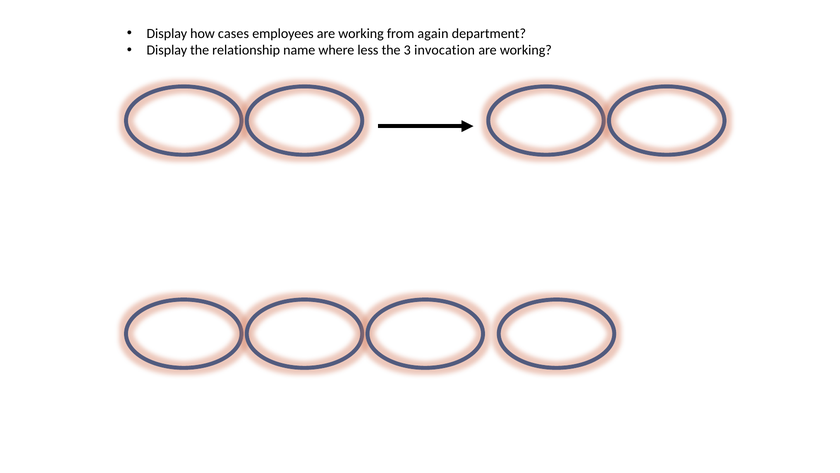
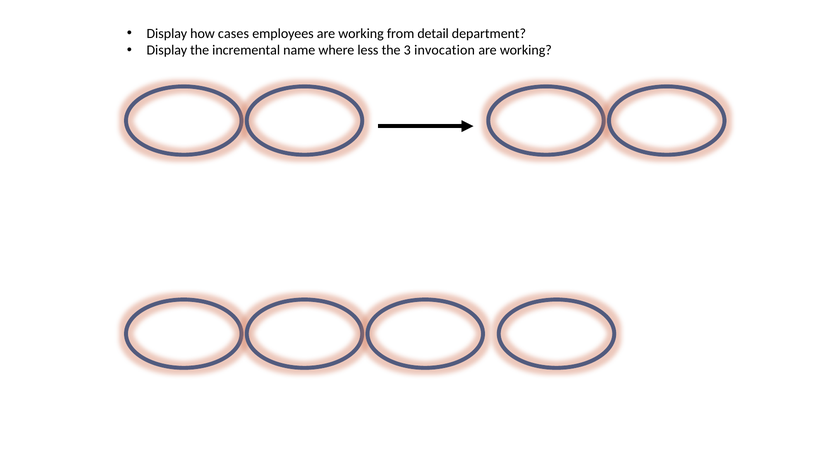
again: again -> detail (433, 33)
relationship: relationship -> incremental (246, 50)
